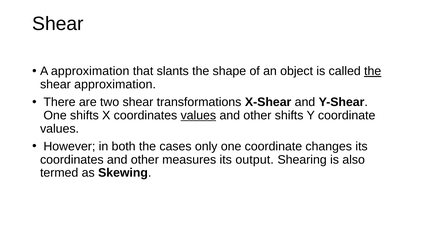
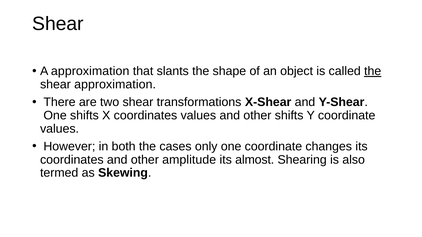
values underline: present -> none (198, 116)
measures: measures -> amplitude (189, 160)
output: output -> almost (255, 160)
